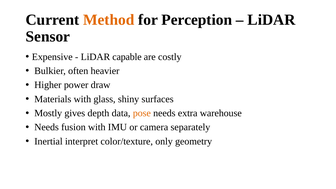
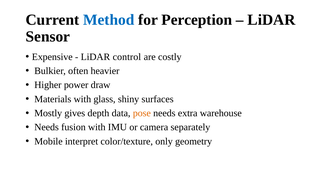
Method colour: orange -> blue (109, 20)
capable: capable -> control (127, 57)
Inertial: Inertial -> Mobile (48, 141)
